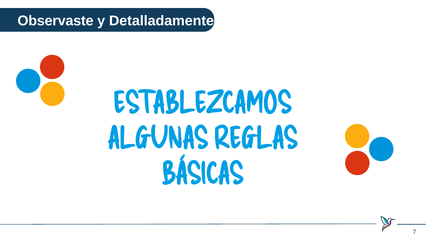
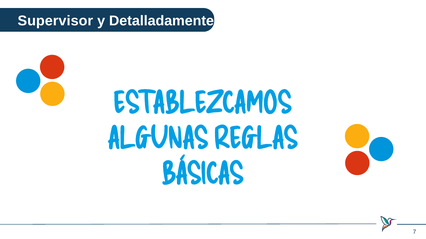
Observaste: Observaste -> Supervisor (55, 21)
